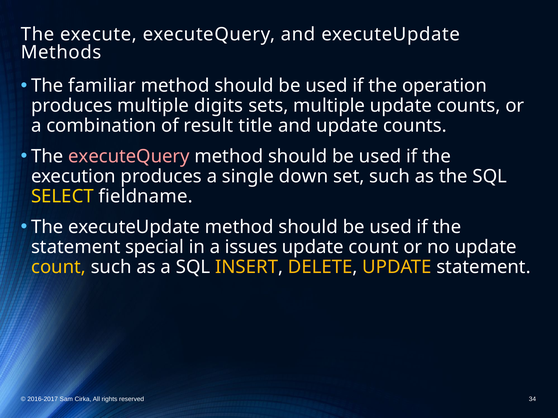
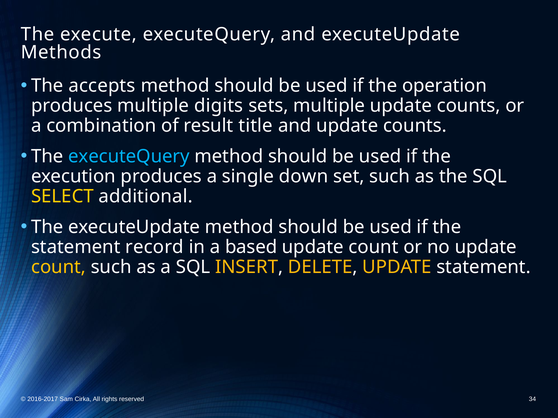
familiar: familiar -> accepts (102, 86)
executeQuery colour: pink -> light blue (129, 156)
fieldname: fieldname -> additional (146, 197)
special: special -> record (154, 247)
issues: issues -> based (251, 247)
